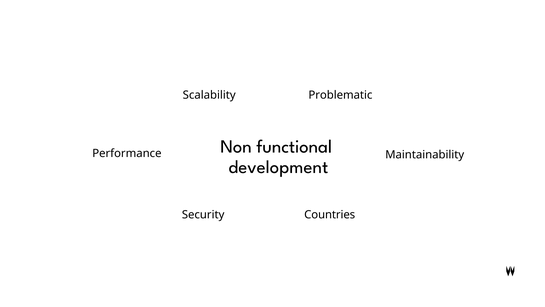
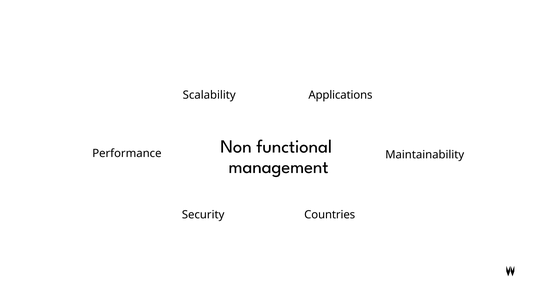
Problematic: Problematic -> Applications (340, 95)
development: development -> management (278, 167)
